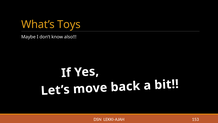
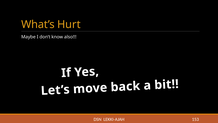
Toys: Toys -> Hurt (69, 24)
